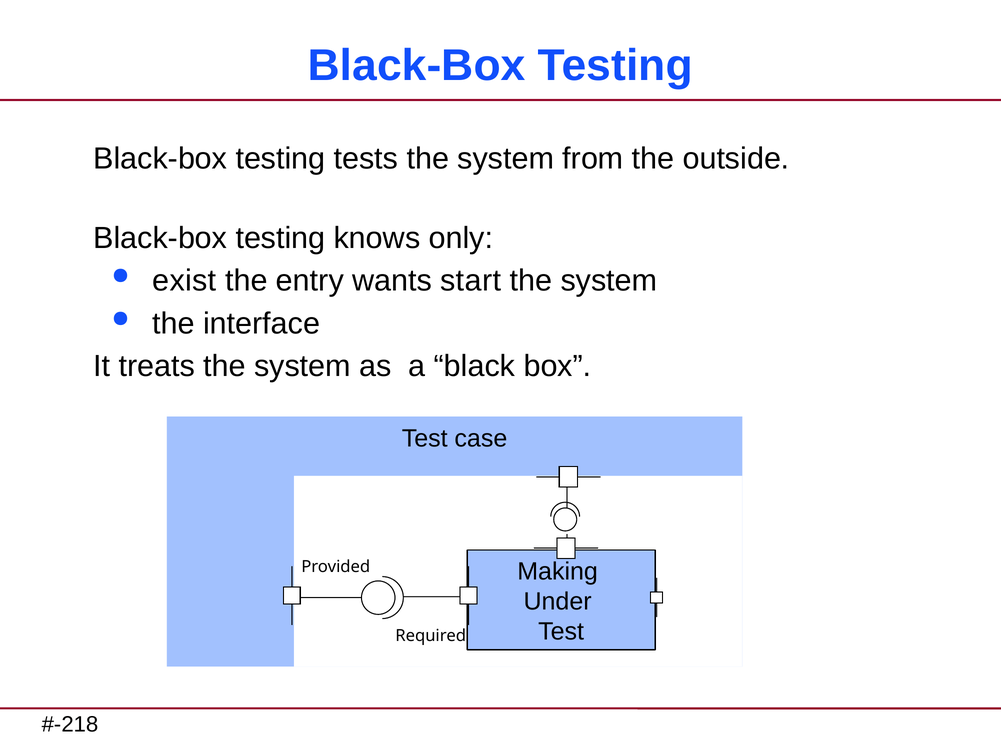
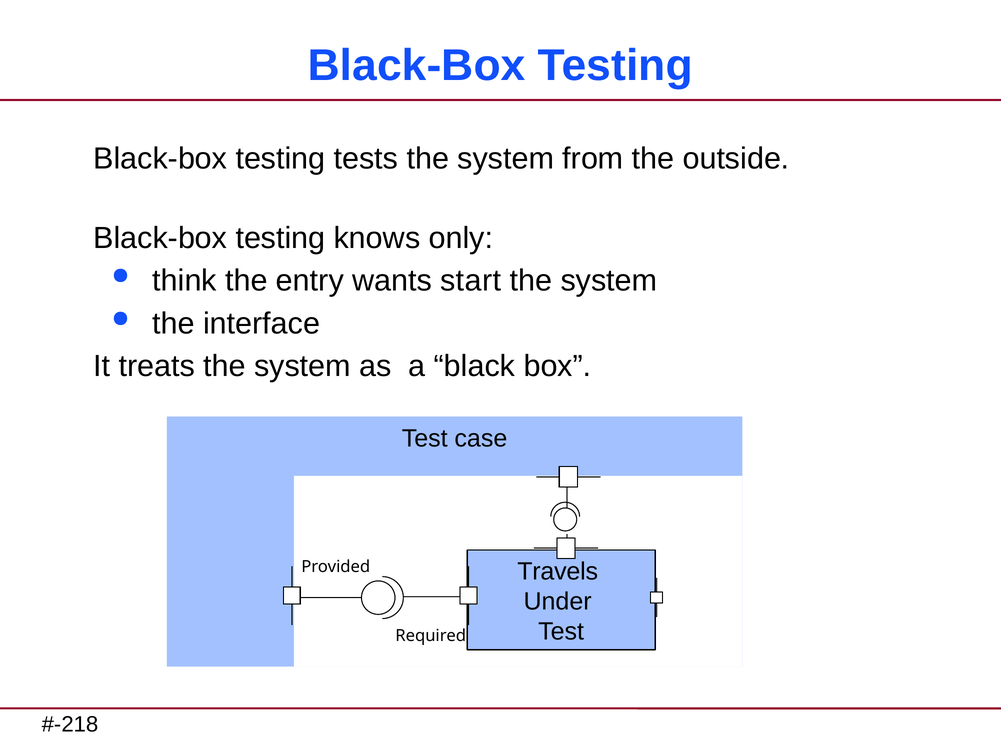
exist: exist -> think (185, 281)
Making: Making -> Travels (558, 572)
